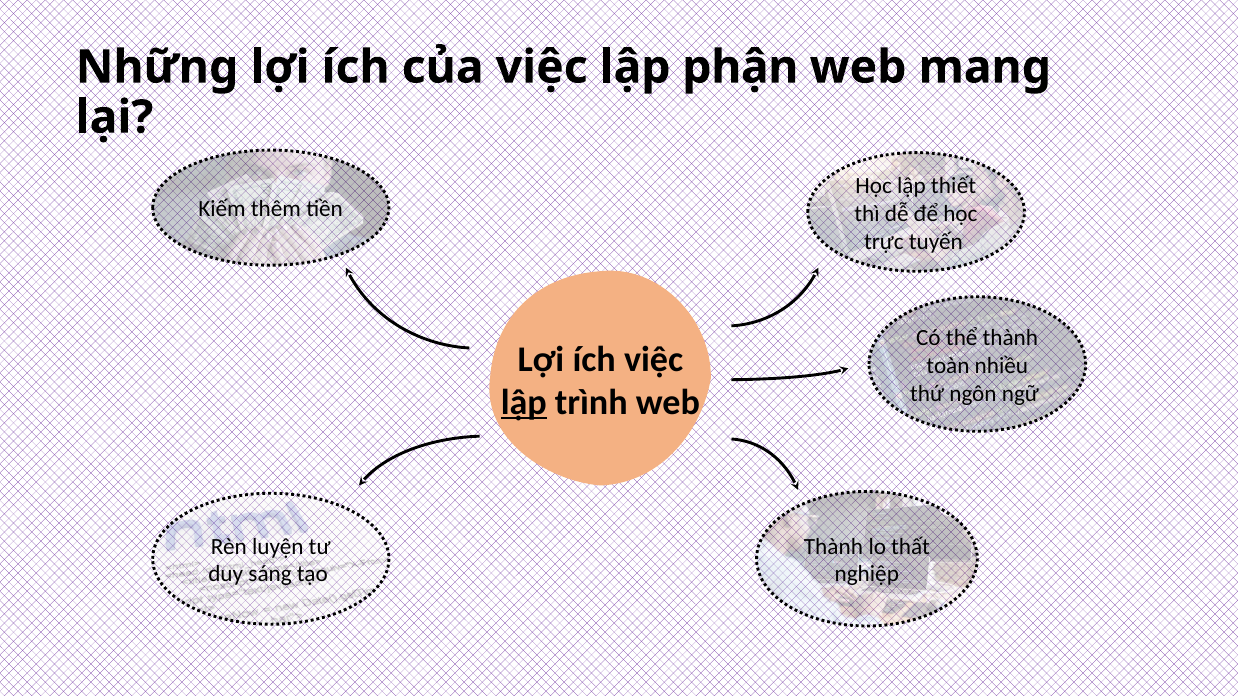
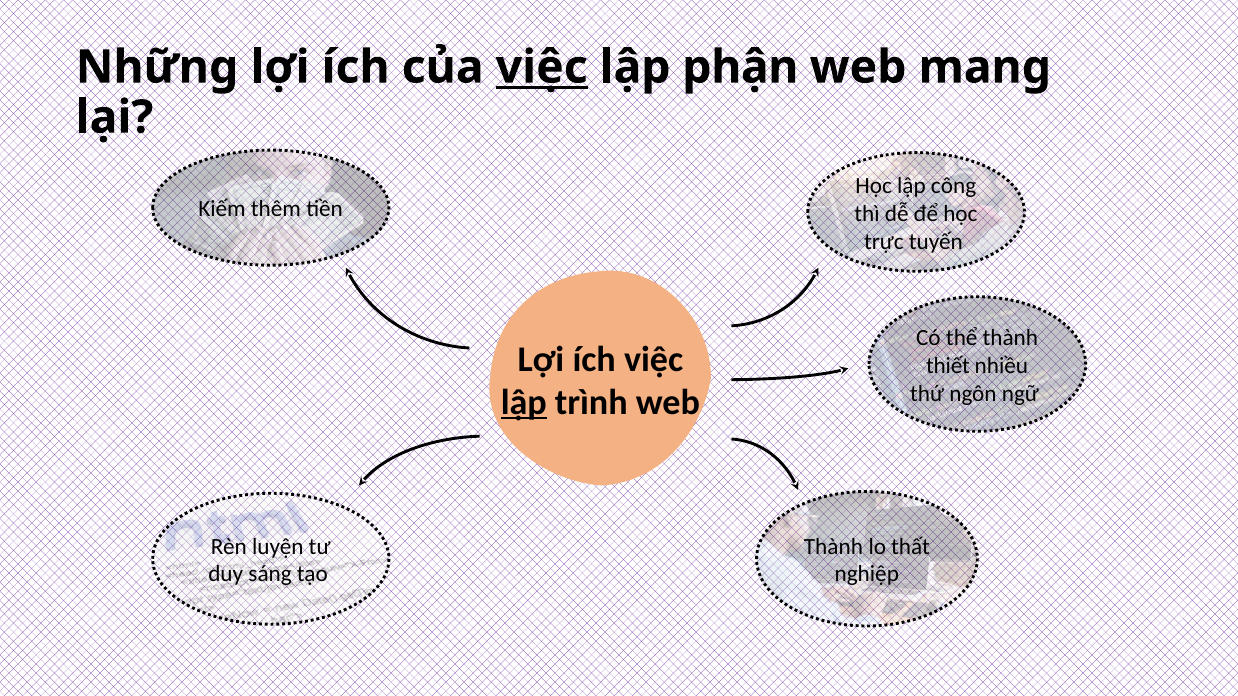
việc underline: none -> present (542, 67)
thiết: thiết -> công (954, 186)
toàn: toàn -> thiết (948, 366)
